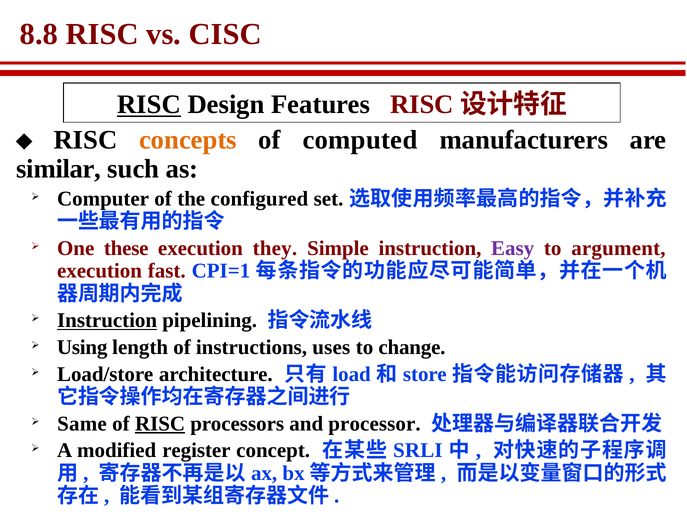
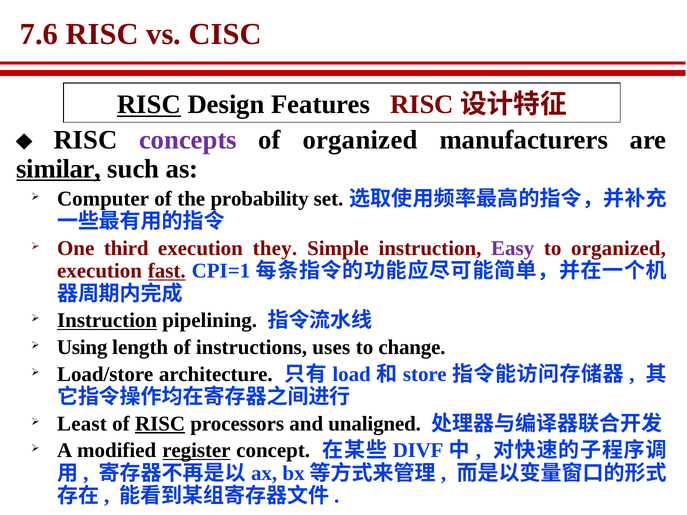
8.8: 8.8 -> 7.6 (39, 34)
concepts colour: orange -> purple (188, 140)
of computed: computed -> organized (360, 140)
similar underline: none -> present (59, 169)
configured: configured -> probability (260, 199)
these: these -> third (126, 249)
to argument: argument -> organized (618, 249)
fast underline: none -> present (167, 271)
Same: Same -> Least (82, 424)
processor: processor -> unaligned (375, 424)
register underline: none -> present (196, 451)
SRLI: SRLI -> DIVF (418, 451)
